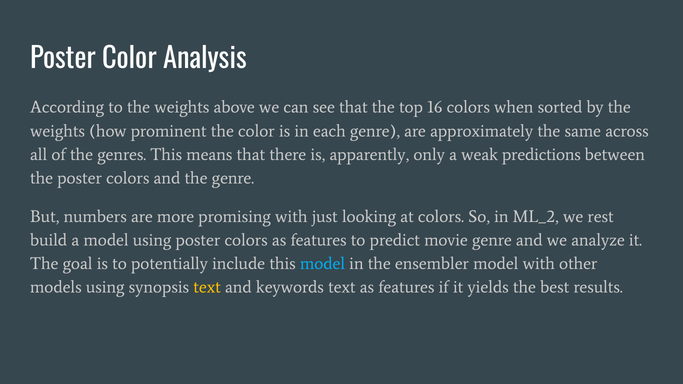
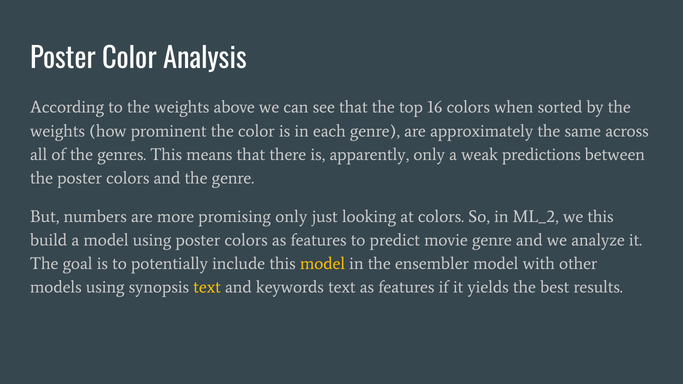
promising with: with -> only (291, 217)
we rest: rest -> this (601, 217)
model colour: light blue -> yellow (323, 264)
